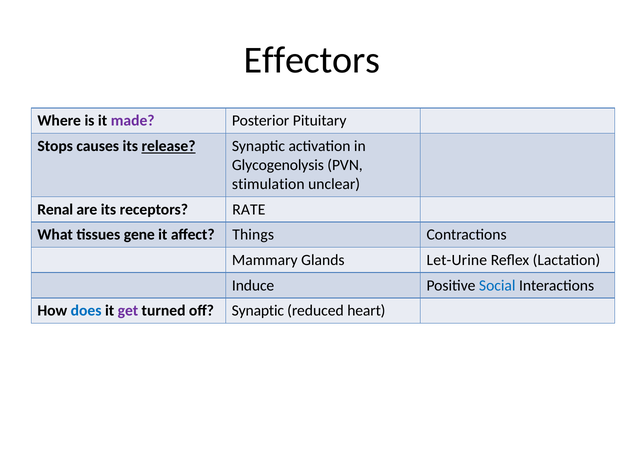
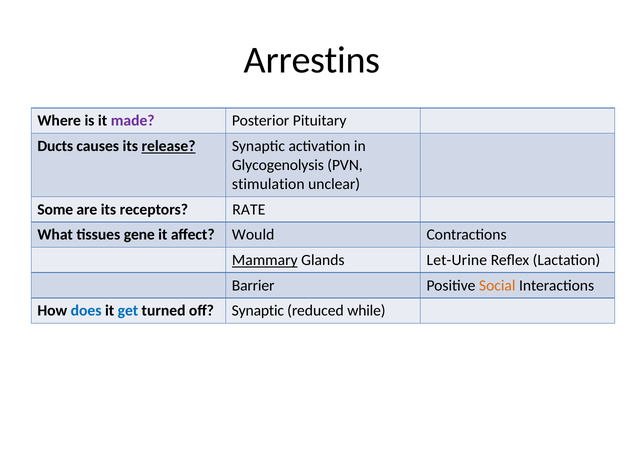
Effectors: Effectors -> Arrestins (312, 60)
Stops: Stops -> Ducts (55, 146)
Renal: Renal -> Some (55, 210)
Things: Things -> Would (253, 235)
Mammary underline: none -> present (265, 260)
Induce: Induce -> Barrier (253, 285)
Social colour: blue -> orange (497, 285)
get colour: purple -> blue (128, 311)
heart: heart -> while (366, 311)
